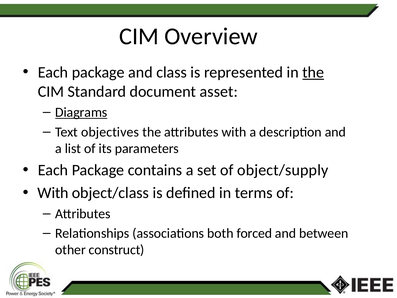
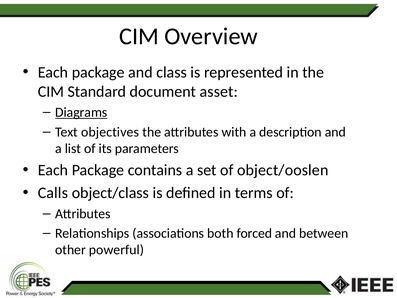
the underline: present -> none (313, 72)
object/supply: object/supply -> object/ooslen (283, 170)
With: With -> Calls (53, 193)
construct: construct -> powerful (116, 250)
